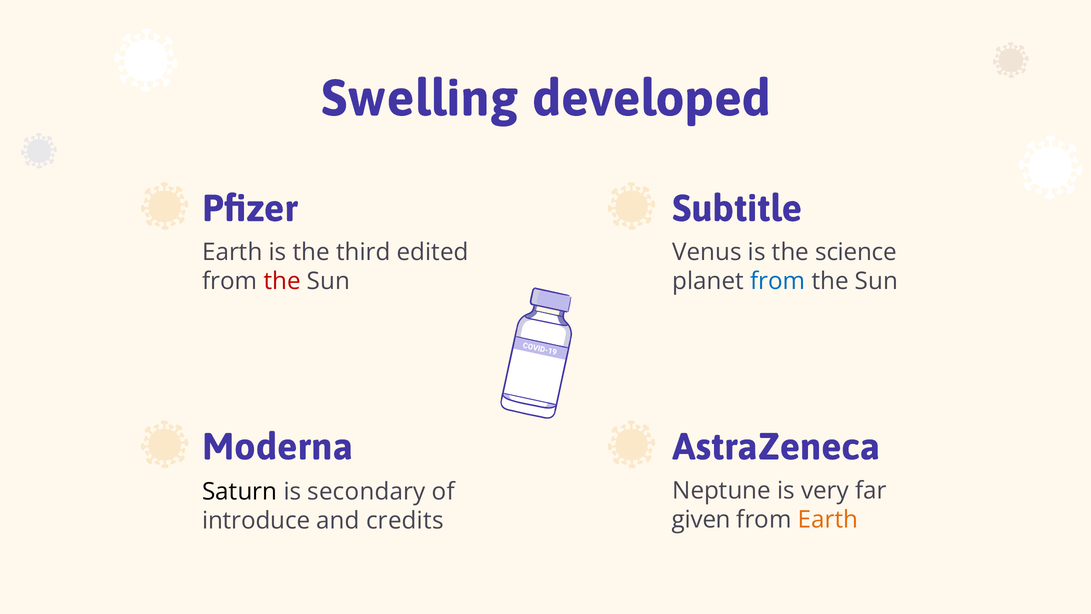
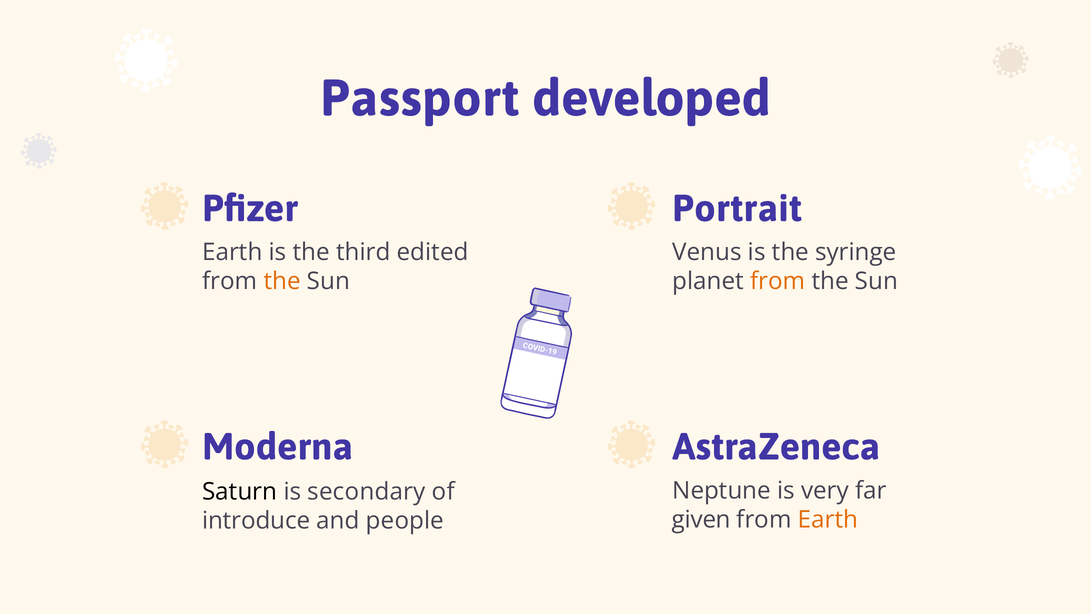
Swelling: Swelling -> Passport (420, 99)
Subtitle: Subtitle -> Portrait (737, 209)
science: science -> syringe (856, 252)
the colour: red -> orange (282, 281)
from colour: blue -> orange (778, 281)
credits: credits -> people (405, 521)
